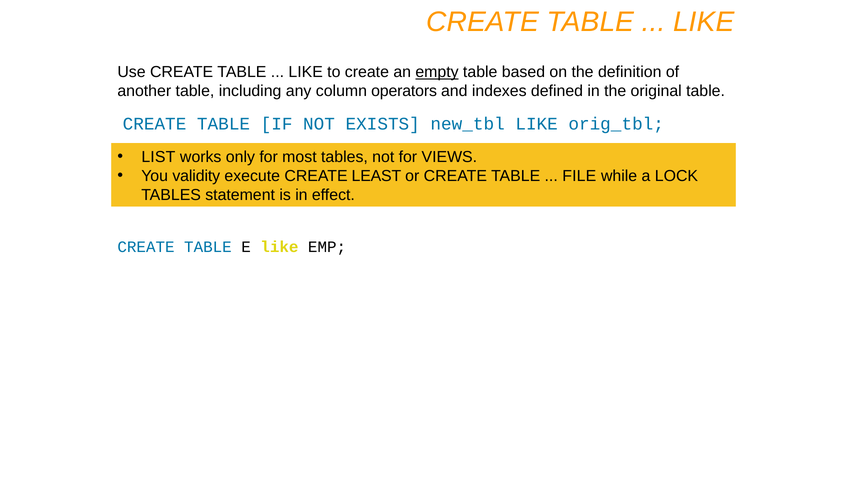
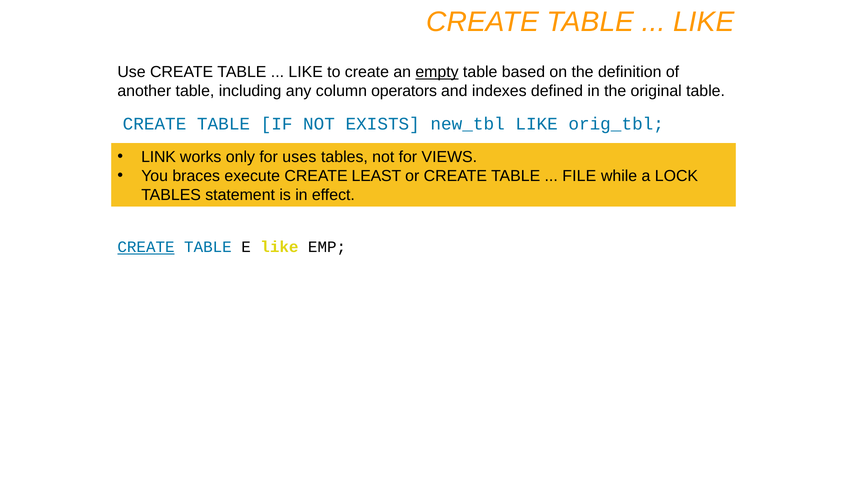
LIST: LIST -> LINK (159, 157)
most: most -> uses (299, 157)
validity: validity -> braces (196, 176)
CREATE underline: none -> present (146, 247)
